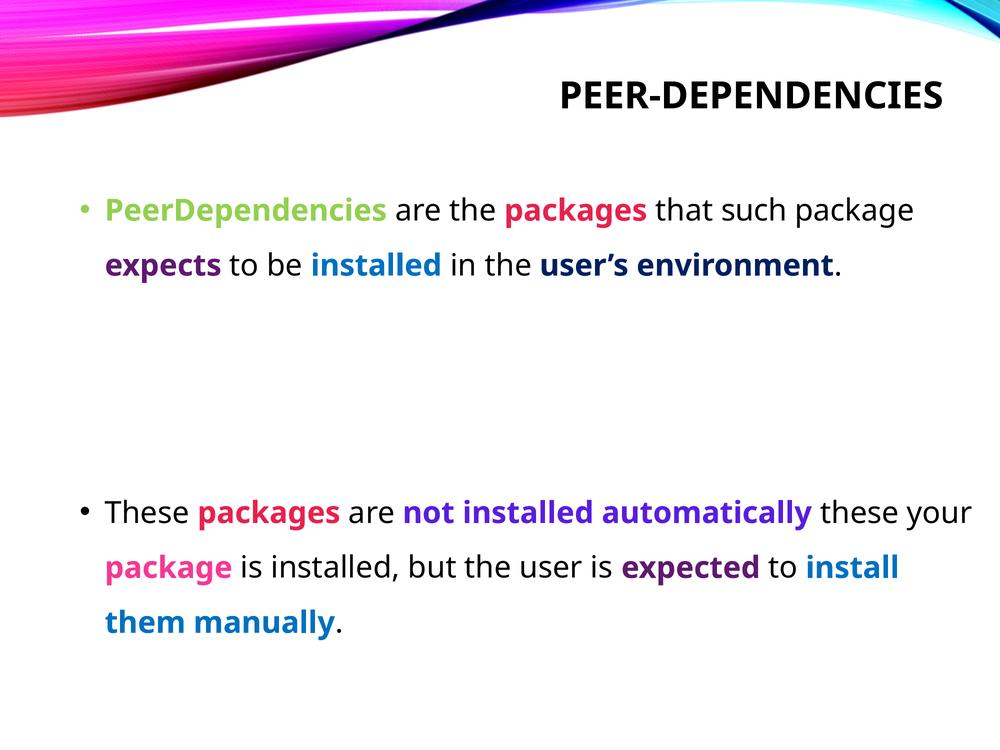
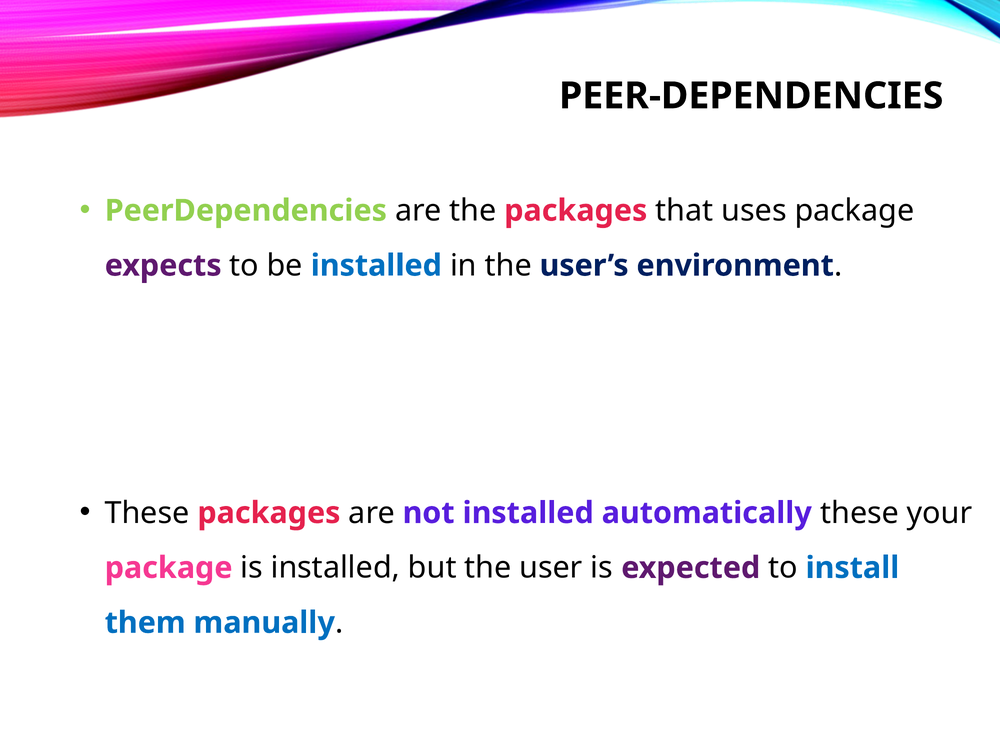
such: such -> uses (754, 211)
